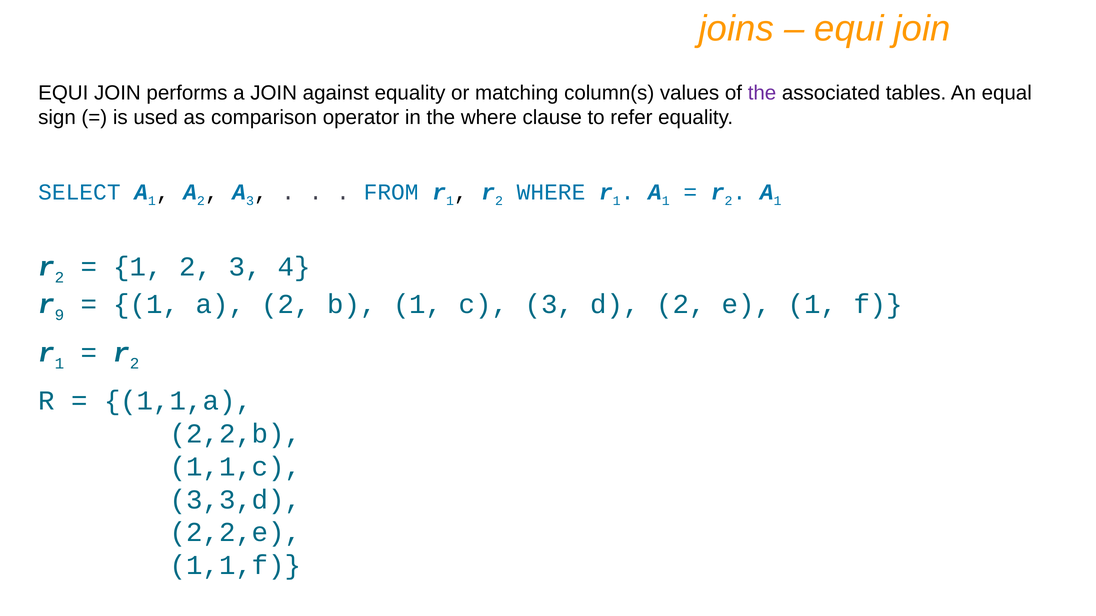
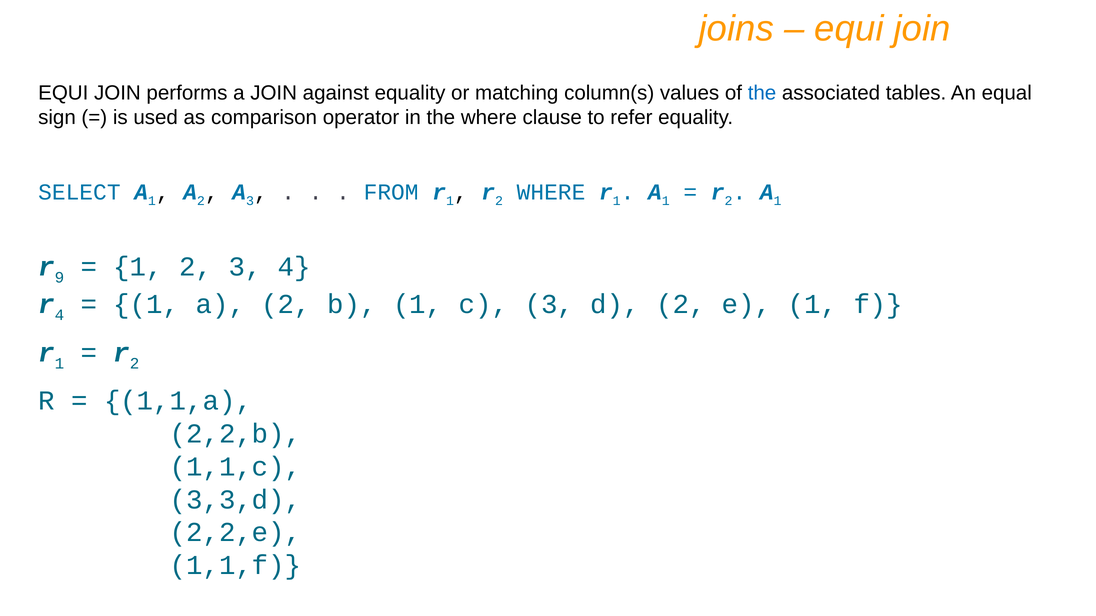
the colour: purple -> blue (762, 93)
2: 2 -> 9 (59, 278)
r 9: 9 -> 4 (59, 315)
